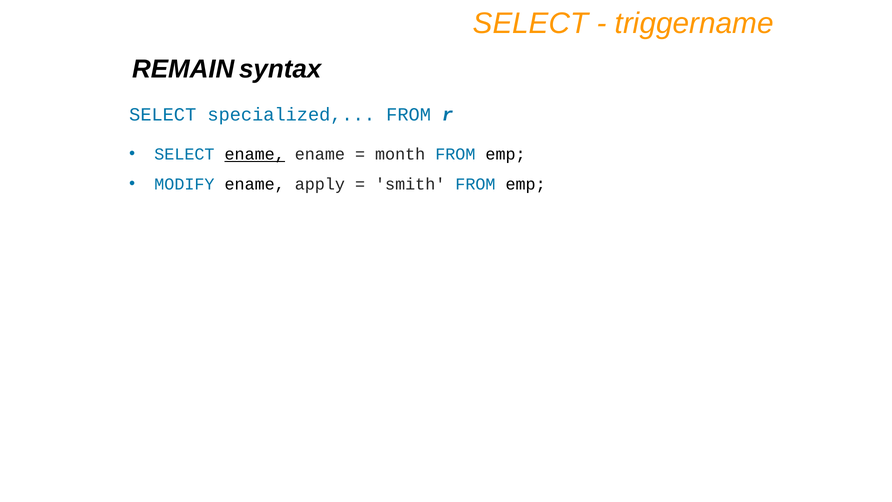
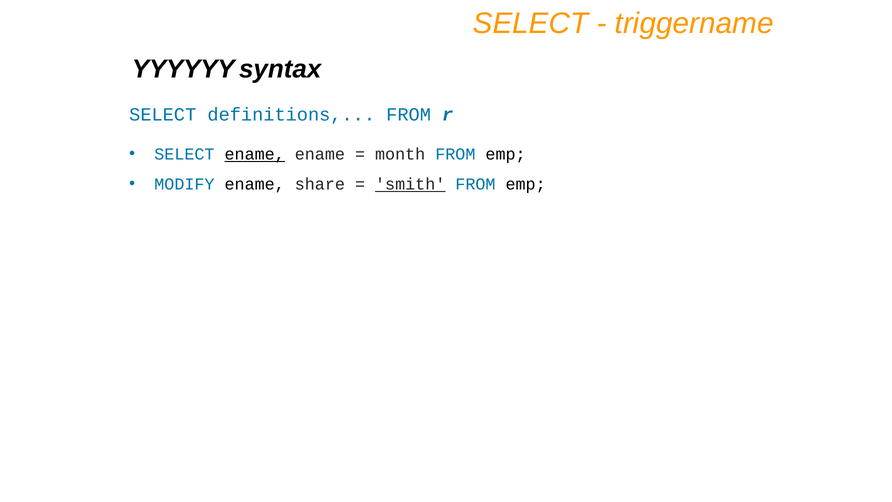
REMAIN: REMAIN -> YYYYYY (183, 69)
specialized: specialized -> definitions (291, 114)
apply: apply -> share (320, 184)
smith underline: none -> present (410, 184)
